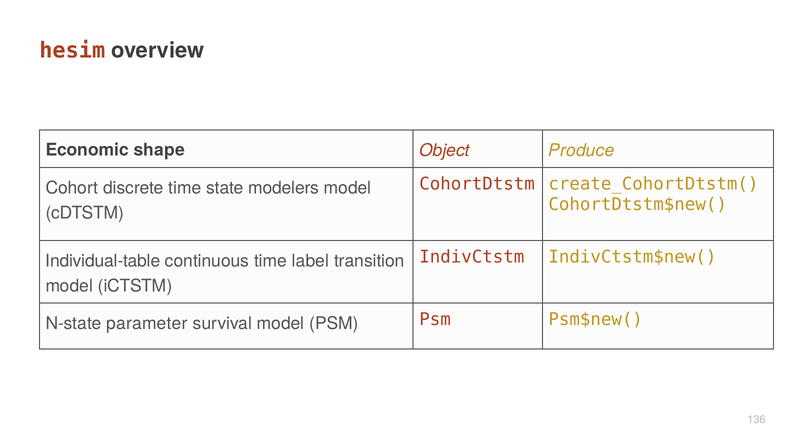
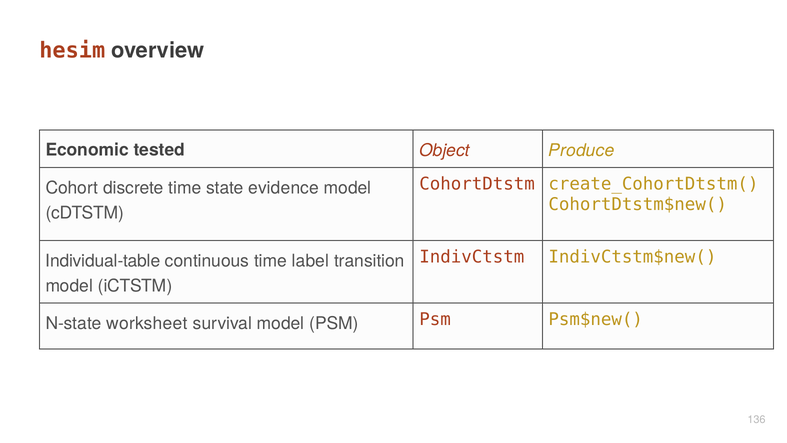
shape: shape -> tested (159, 150)
modelers: modelers -> evidence (284, 188)
parameter: parameter -> worksheet (147, 323)
